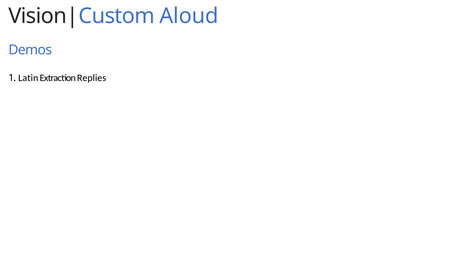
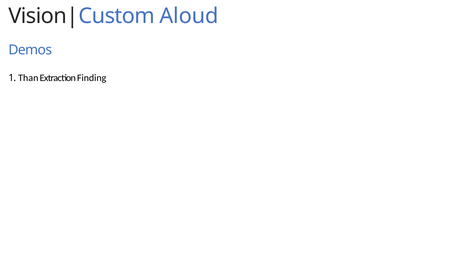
Latin: Latin -> Than (28, 78)
Replies: Replies -> Finding (92, 78)
